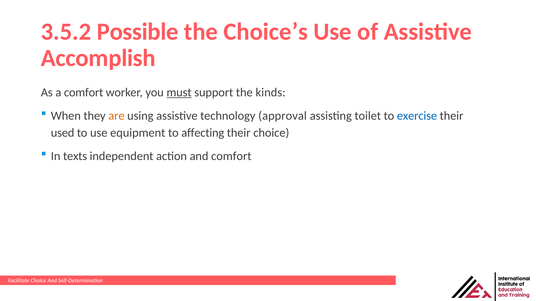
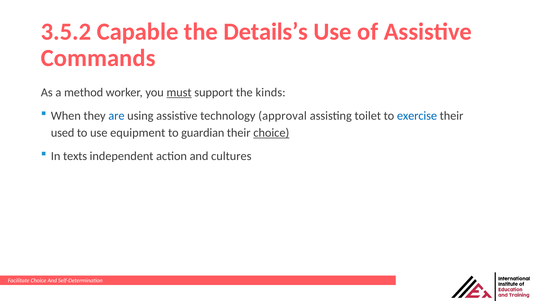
Possible: Possible -> Capable (138, 32)
Choice’s: Choice’s -> Details’s (266, 32)
Accomplish: Accomplish -> Commands (98, 58)
a comfort: comfort -> method (84, 93)
are colour: orange -> blue (116, 116)
affecting: affecting -> guardian (203, 133)
choice underline: none -> present (271, 133)
and comfort: comfort -> cultures (231, 156)
